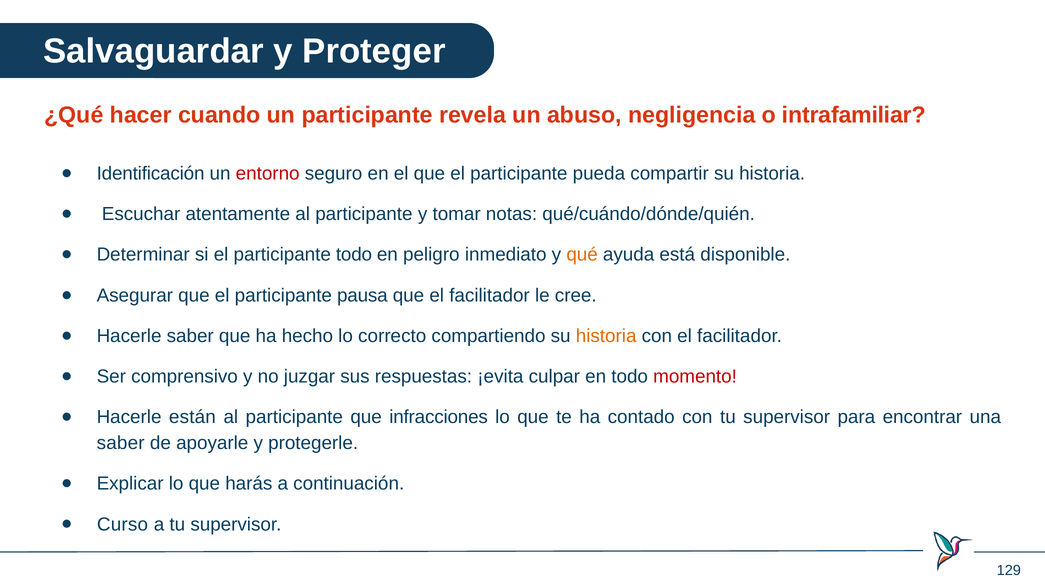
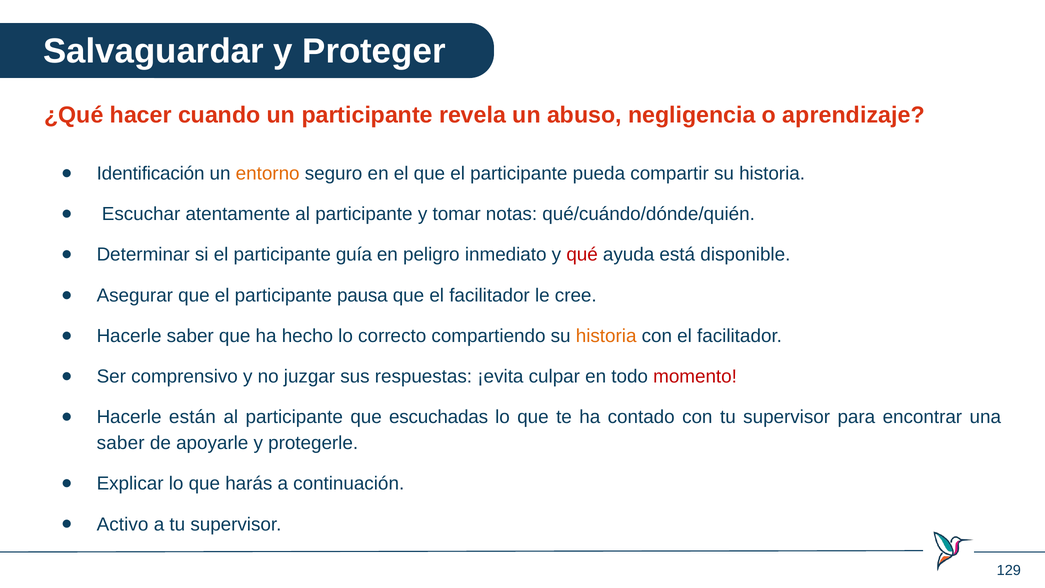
intrafamiliar: intrafamiliar -> aprendizaje (854, 115)
entorno colour: red -> orange (268, 174)
participante todo: todo -> guía (354, 255)
qué colour: orange -> red (582, 255)
infracciones: infracciones -> escuchadas (439, 417)
Curso: Curso -> Activo (123, 524)
